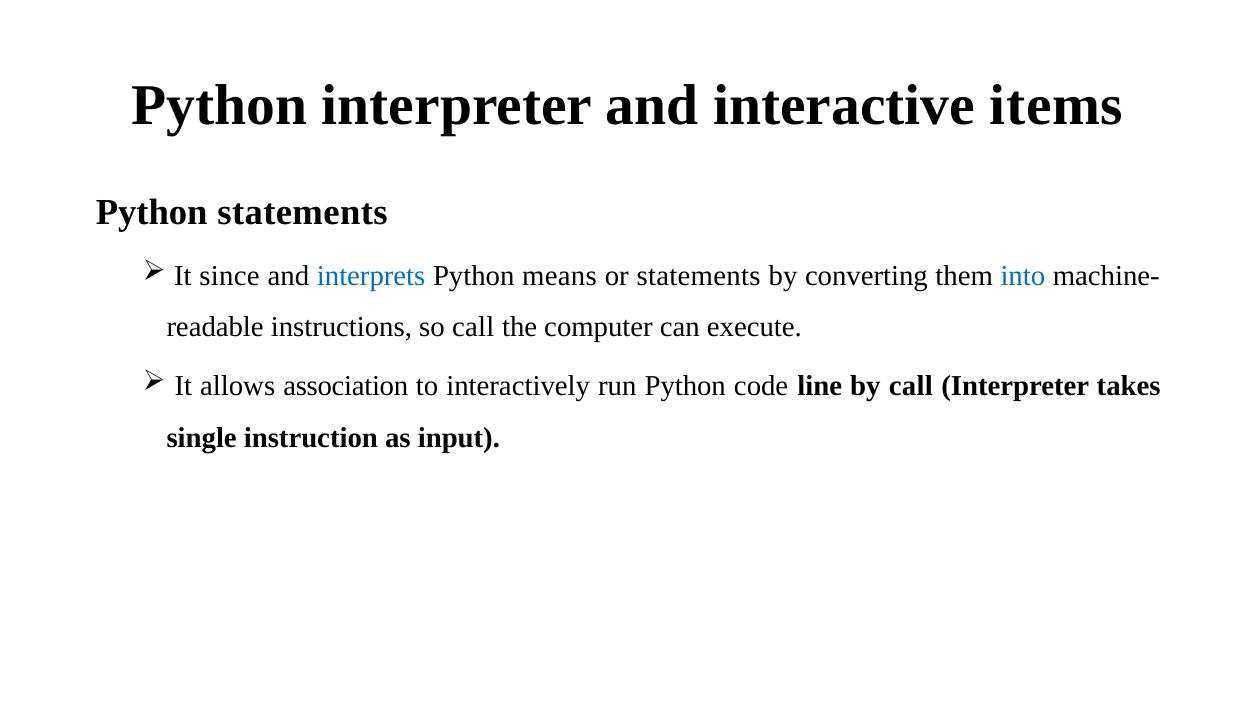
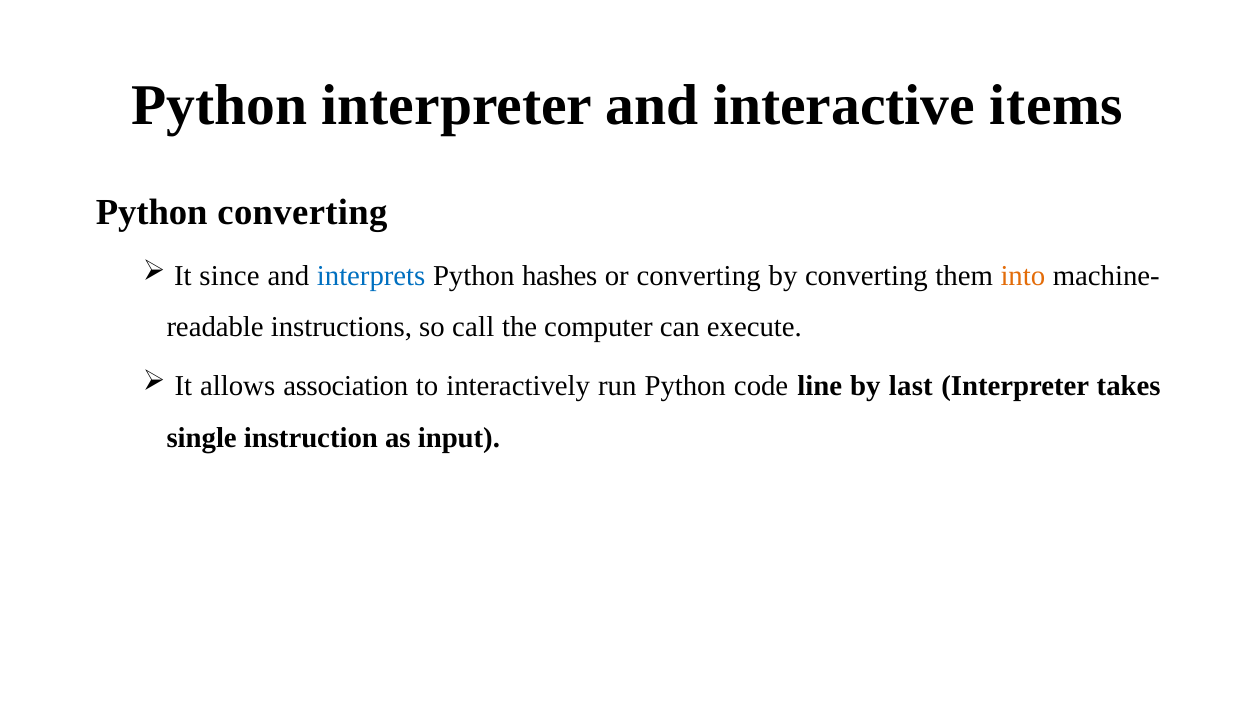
Python statements: statements -> converting (302, 213)
means: means -> hashes (560, 276)
or statements: statements -> converting (699, 276)
into colour: blue -> orange (1023, 276)
by call: call -> last (911, 386)
